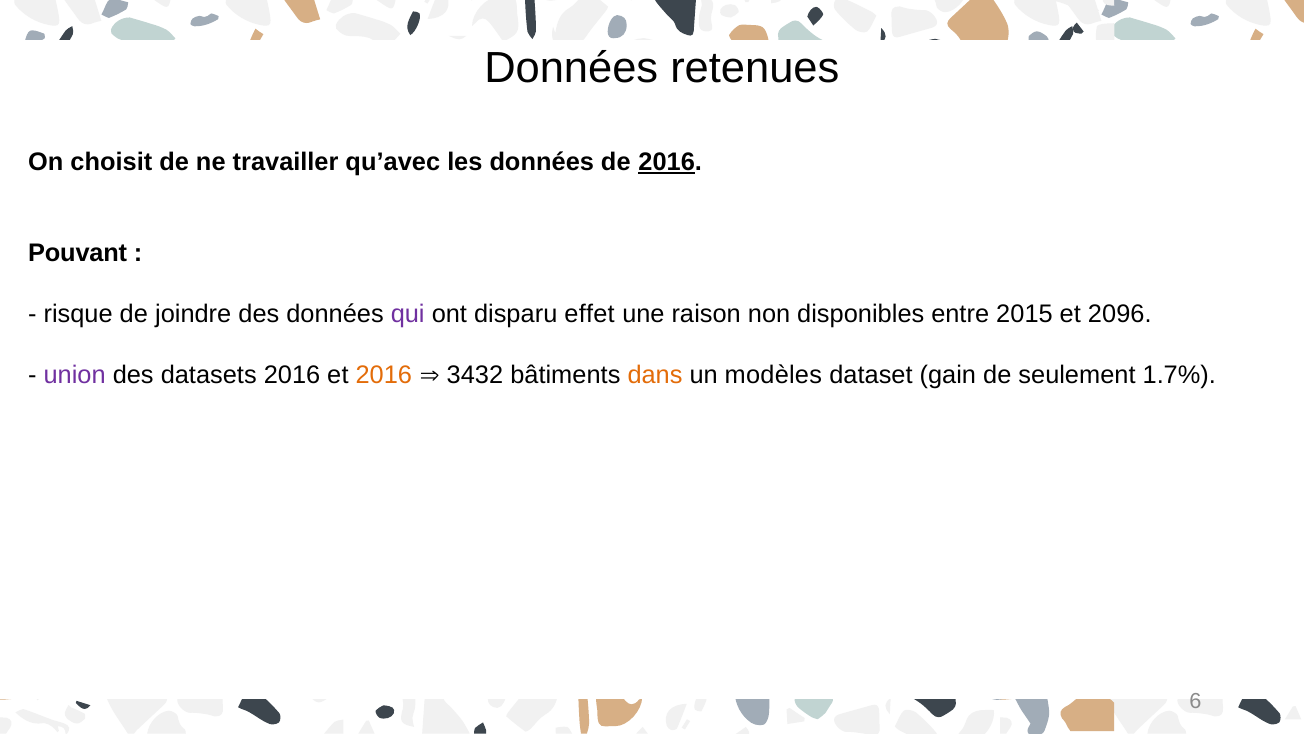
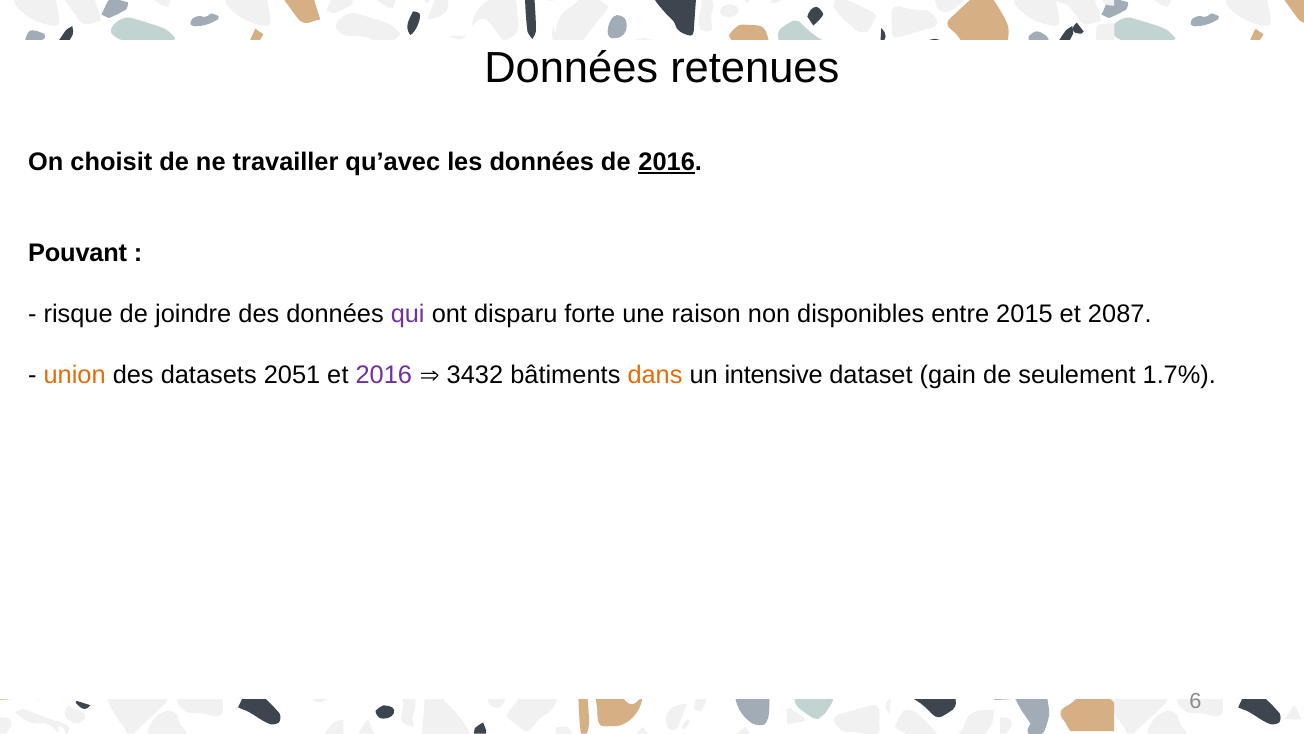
effet: effet -> forte (590, 314)
2096: 2096 -> 2087 (1120, 314)
union colour: purple -> orange (75, 375)
datasets 2016: 2016 -> 2051 (292, 375)
2016 colour: orange -> purple (384, 375)
modèles: modèles -> intensive (774, 375)
